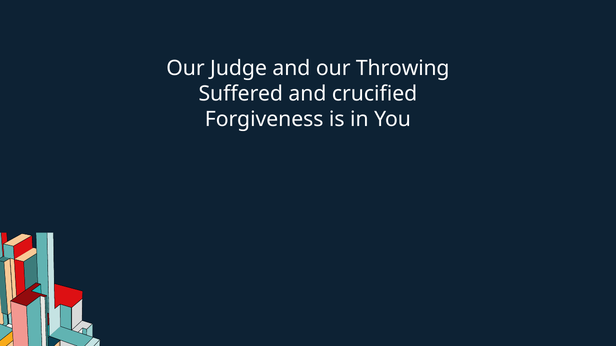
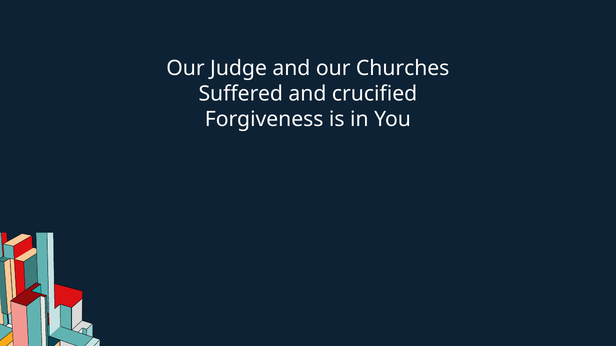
Throwing: Throwing -> Churches (403, 68)
